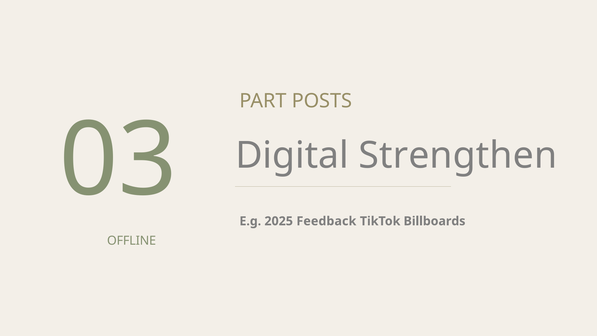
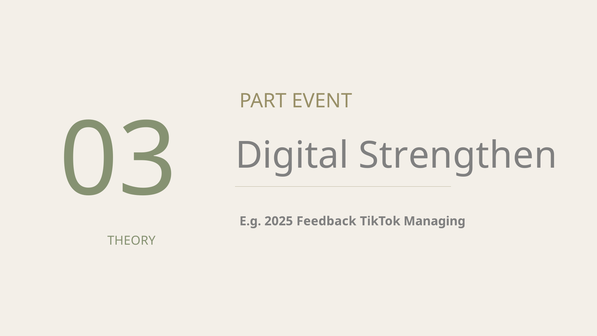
POSTS: POSTS -> EVENT (322, 101)
Billboards: Billboards -> Managing (435, 221)
OFFLINE: OFFLINE -> THEORY (131, 241)
